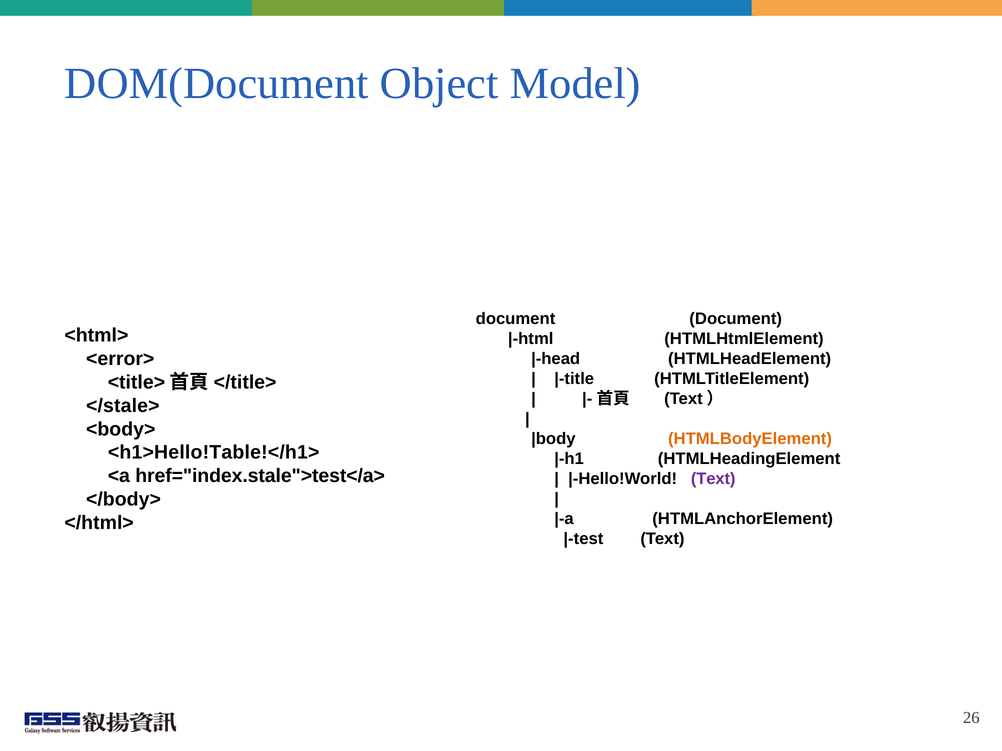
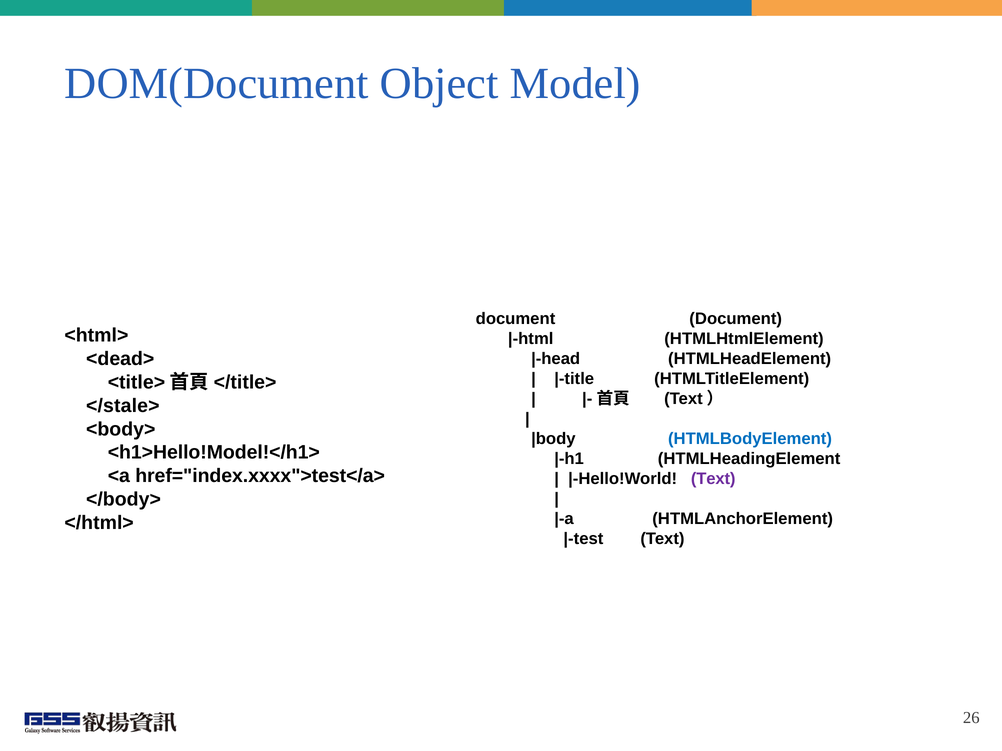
<error>: <error> -> <dead> (120, 359)
HTMLBodyElement colour: orange -> blue (750, 439)
<h1>Hello!Table!</h1>: <h1>Hello!Table!</h1> -> <h1>Hello!Model!</h1> (214, 453)
href="index.stale">test</a>: href="index.stale">test</a> -> href="index.xxxx">test</a> (260, 476)
